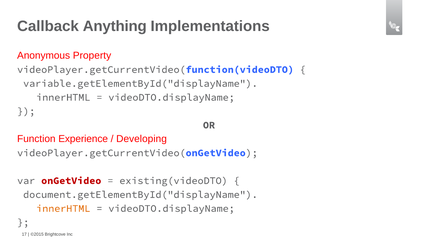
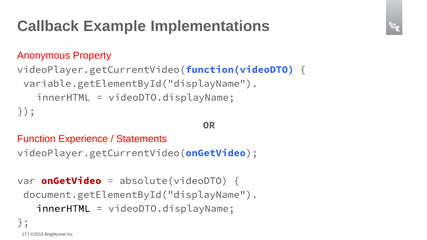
Anything: Anything -> Example (115, 26)
Developing: Developing -> Statements (142, 139)
existing(videoDTO: existing(videoDTO -> absolute(videoDTO (174, 181)
innerHTML colour: orange -> black (63, 209)
